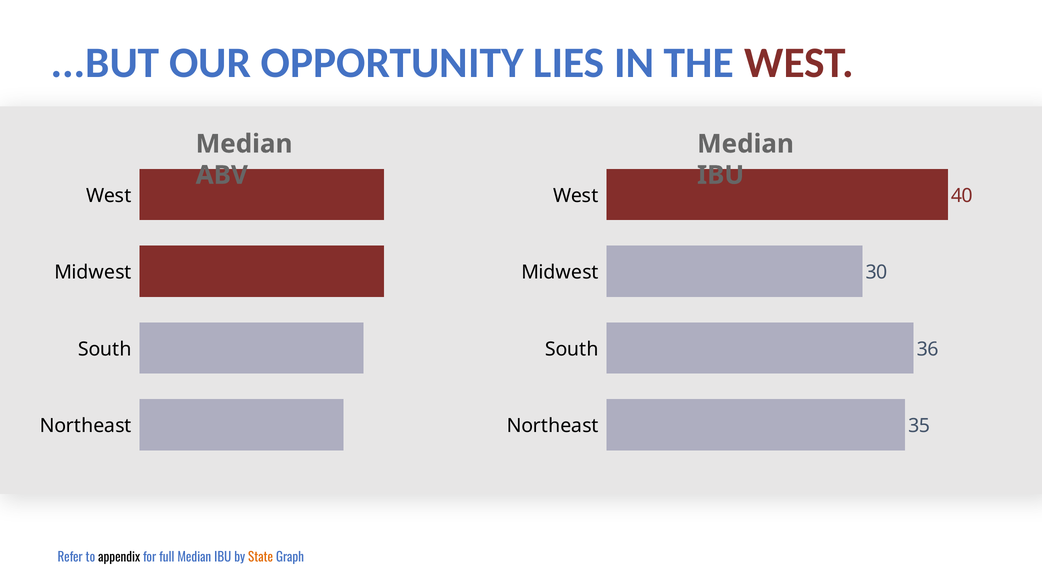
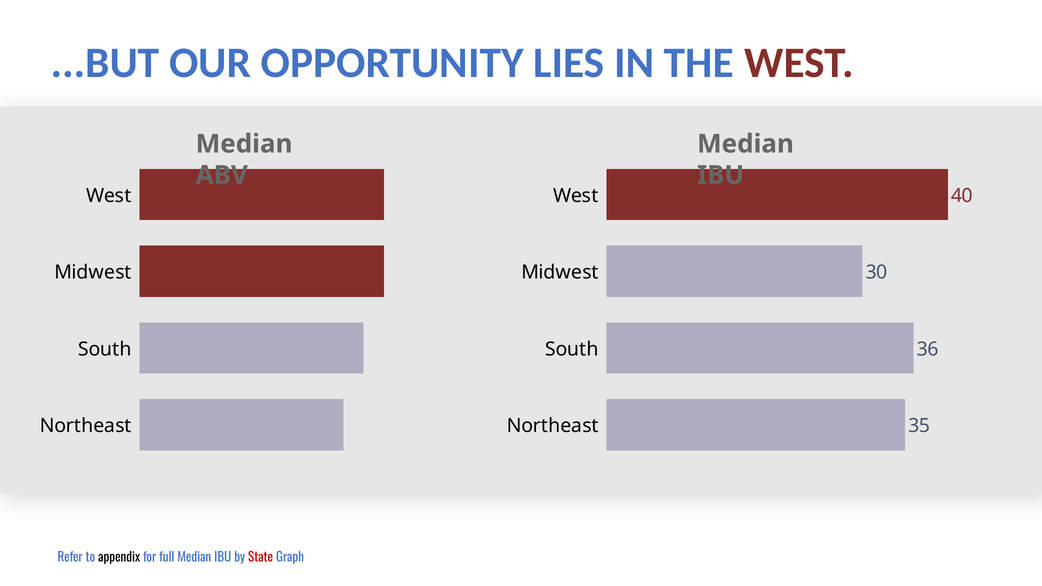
State colour: orange -> red (261, 558)
